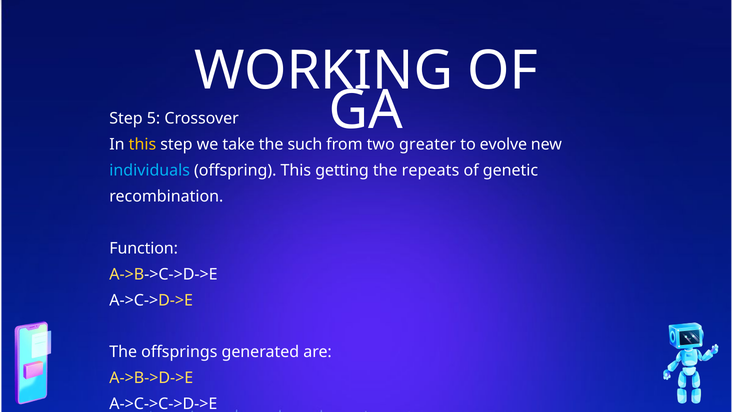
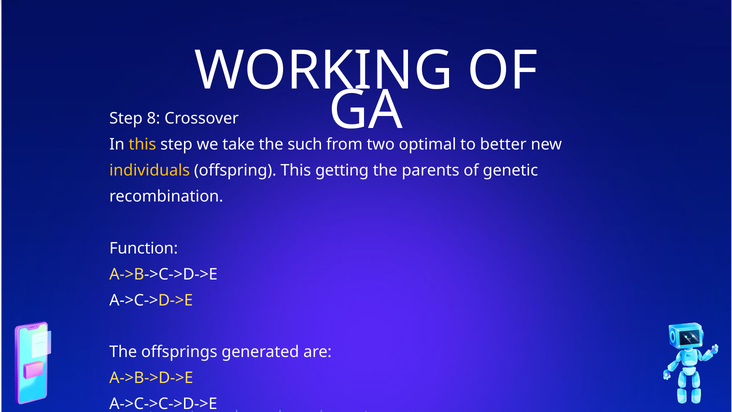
5: 5 -> 8 (154, 118)
greater: greater -> optimal (428, 144)
evolve: evolve -> better (503, 144)
individuals colour: light blue -> yellow (150, 170)
repeats: repeats -> parents (431, 170)
